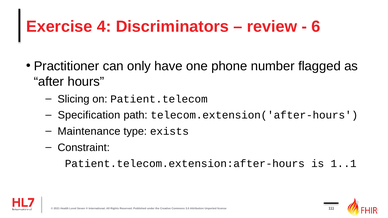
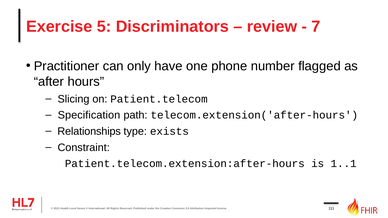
4: 4 -> 5 (104, 26)
6: 6 -> 7 (316, 26)
Maintenance: Maintenance -> Relationships (89, 131)
